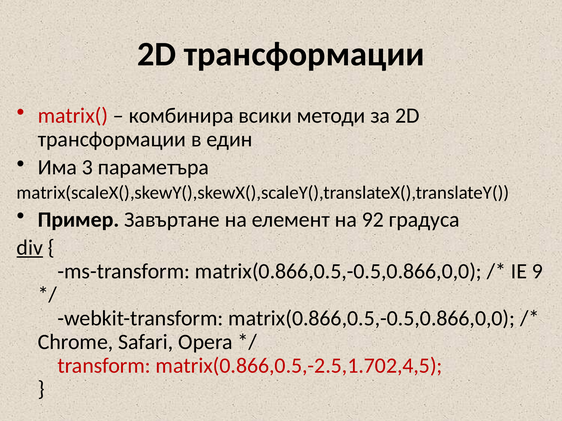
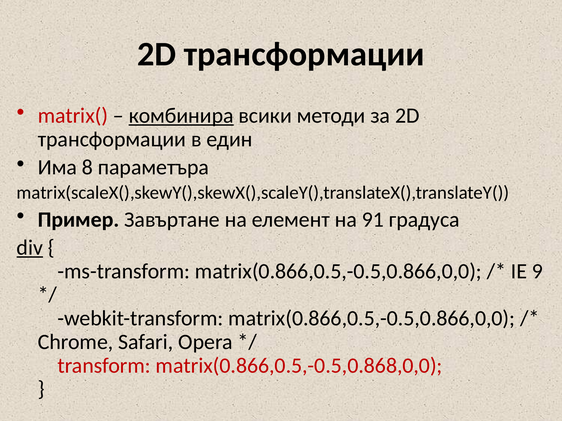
комбинира underline: none -> present (181, 116)
3: 3 -> 8 (87, 168)
92: 92 -> 91 (373, 220)
matrix(0.866,0.5,-2.5,1.702,4,5: matrix(0.866,0.5,-2.5,1.702,4,5 -> matrix(0.866,0.5,-0.5,0.868,0,0 (299, 366)
